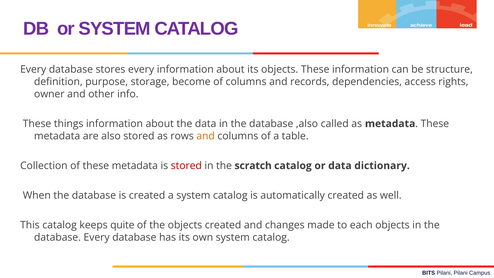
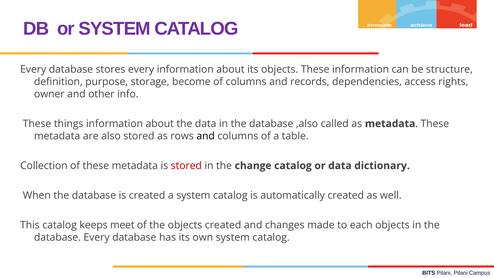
and colour: orange -> black (206, 136)
scratch: scratch -> change (253, 166)
quite: quite -> meet (122, 225)
